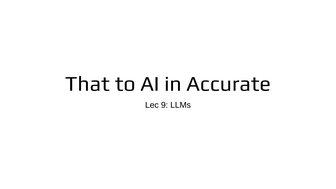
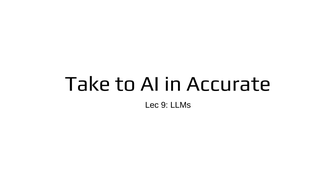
That: That -> Take (88, 84)
